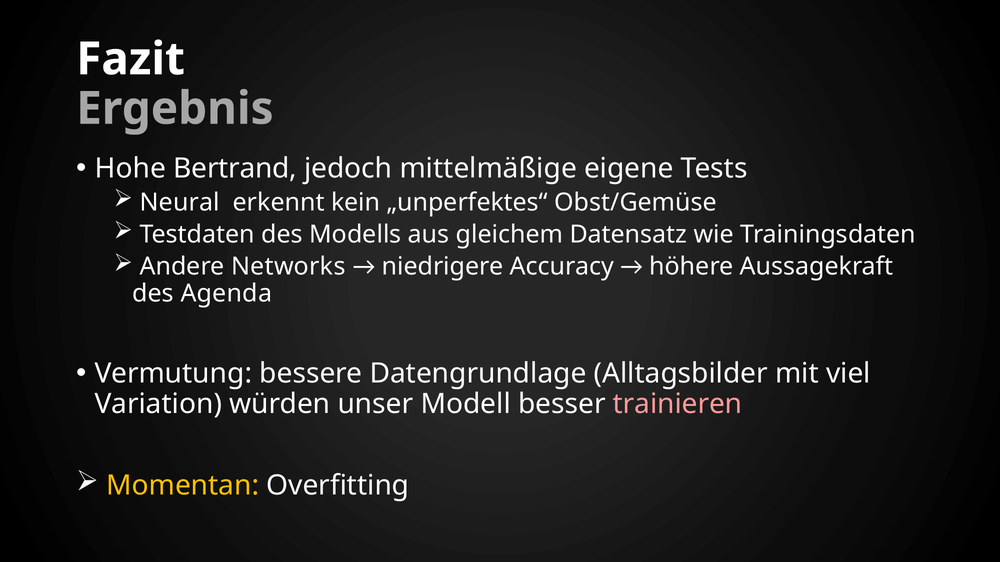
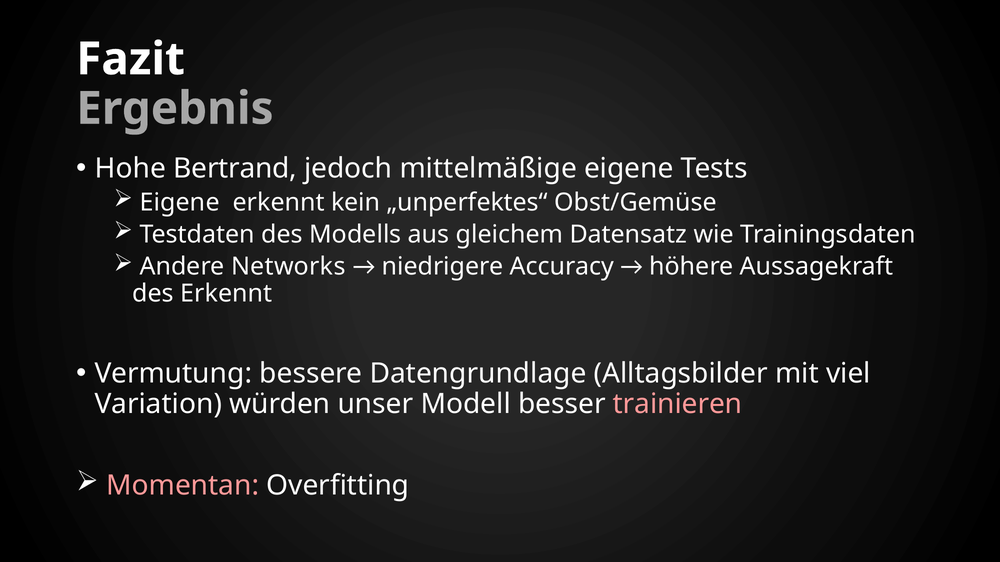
Neural: Neural -> Eigene (180, 202)
des Agenda: Agenda -> Erkennt (226, 294)
Momentan colour: yellow -> pink (183, 486)
